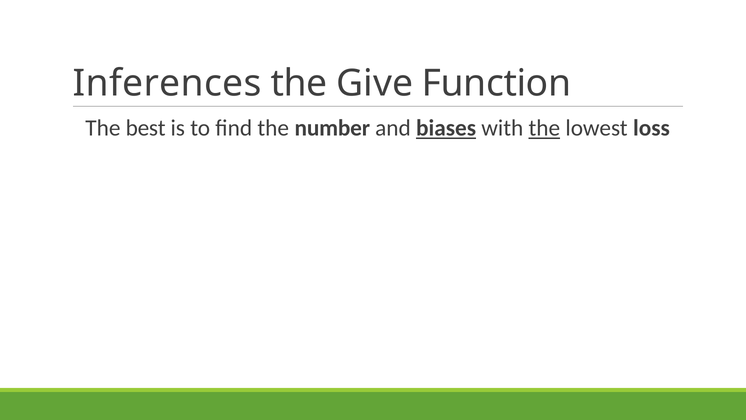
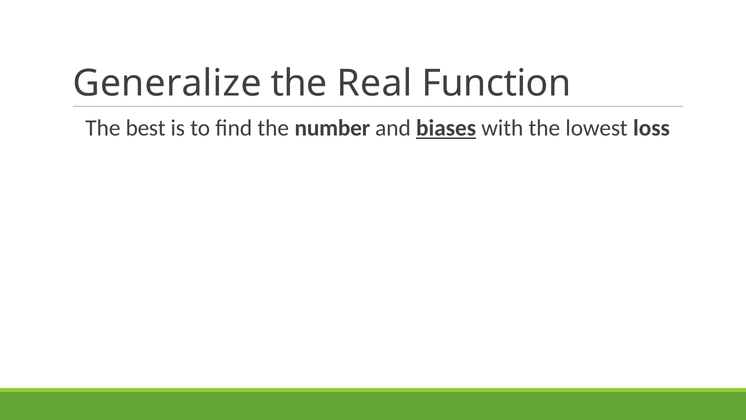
Inferences: Inferences -> Generalize (167, 84)
Give: Give -> Real (375, 84)
the underline: present -> none (544, 128)
